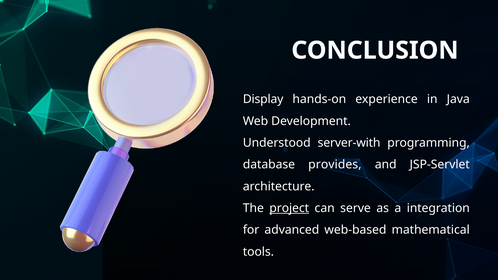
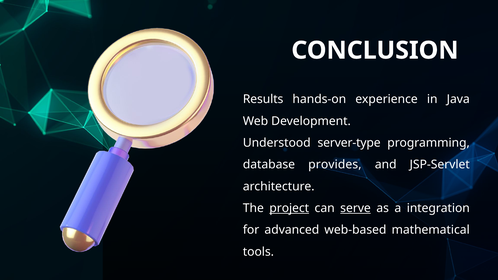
Display: Display -> Results (263, 99)
server-with: server-with -> server-type (349, 143)
serve underline: none -> present (356, 208)
